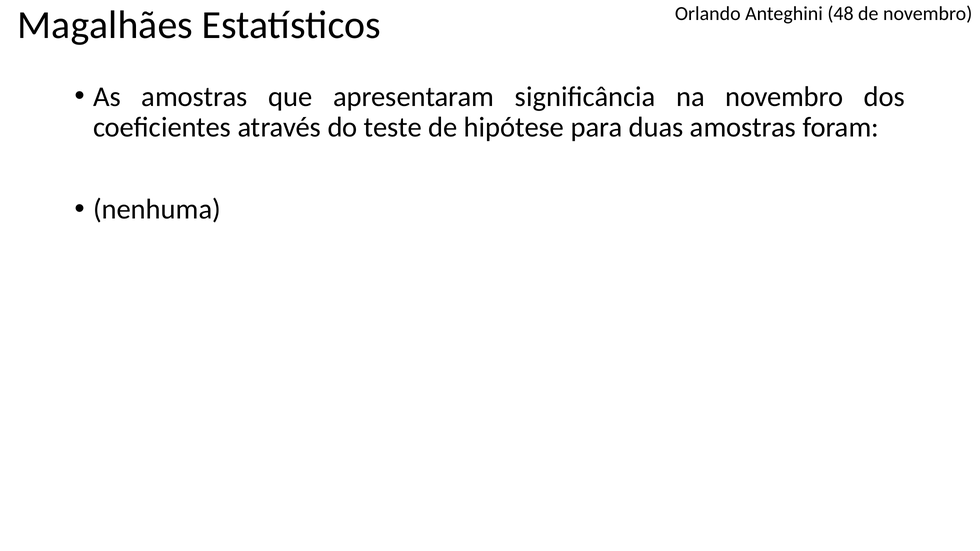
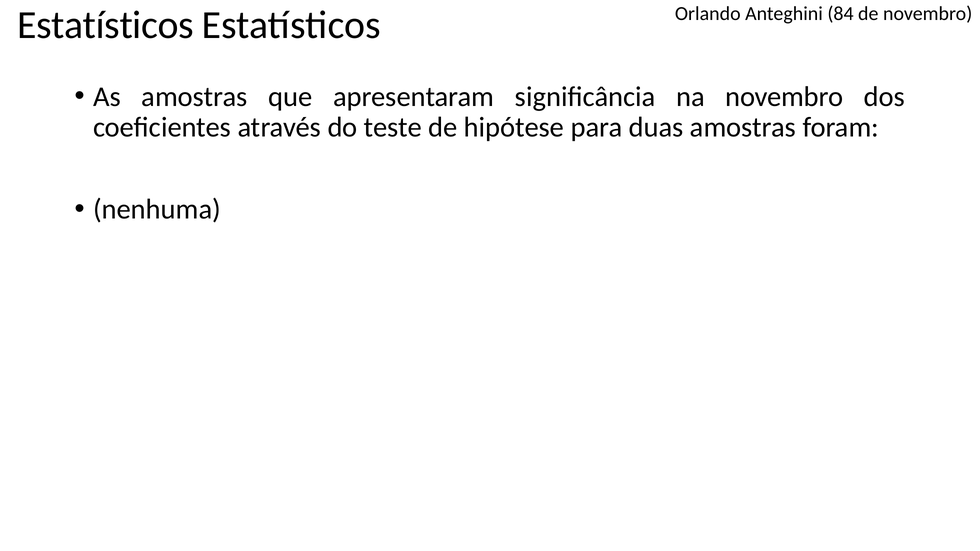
48: 48 -> 84 (841, 14)
Magalhães: Magalhães -> Estatísticos (105, 25)
